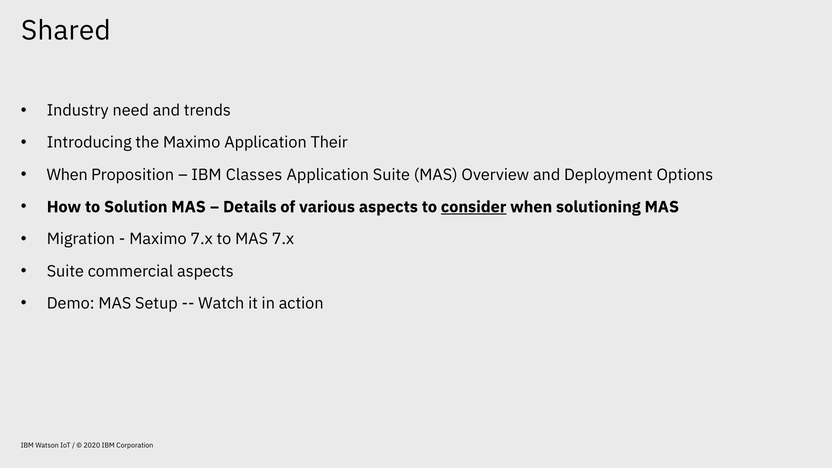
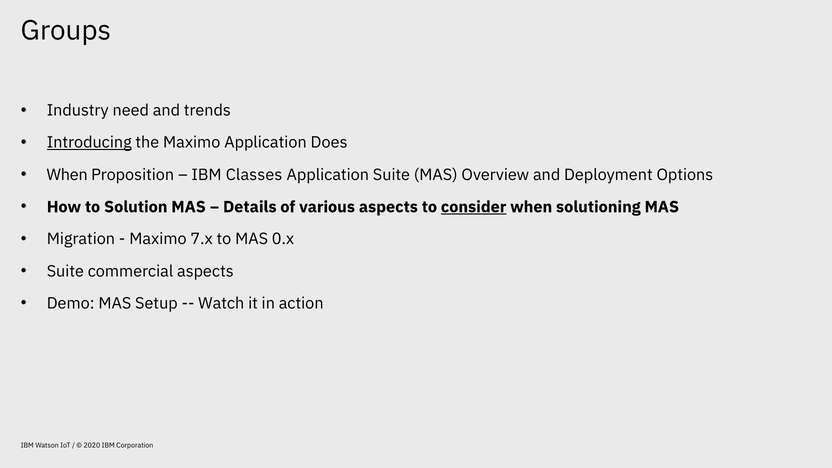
Shared: Shared -> Groups (66, 31)
Introducing underline: none -> present (89, 143)
Their: Their -> Does (329, 143)
MAS 7.x: 7.x -> 0.x (283, 239)
